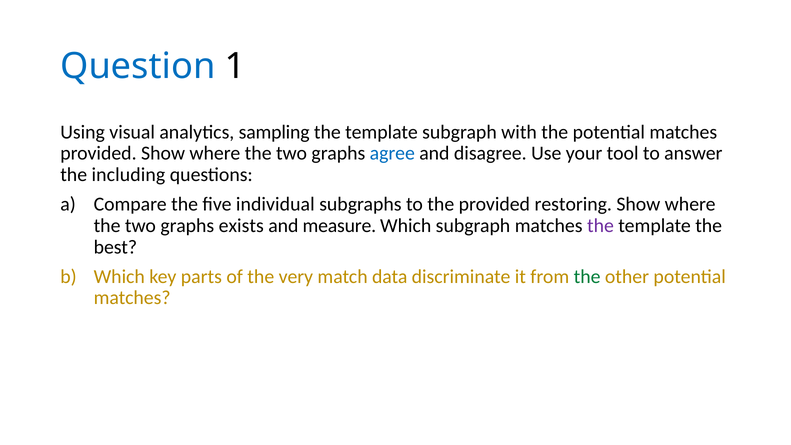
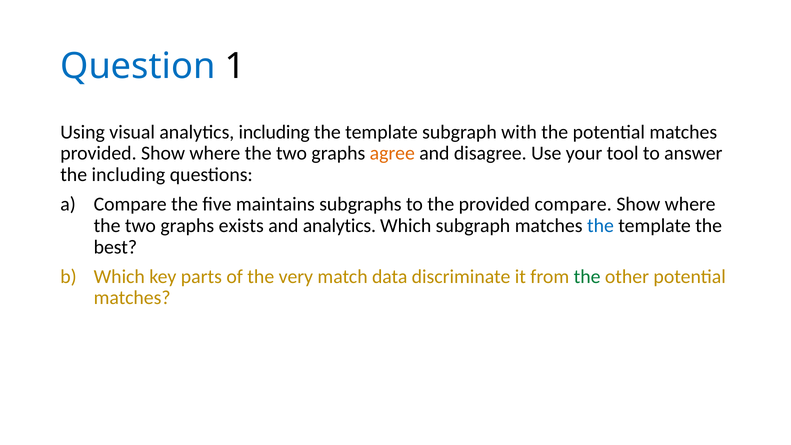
analytics sampling: sampling -> including (274, 132)
agree colour: blue -> orange (392, 153)
individual: individual -> maintains (275, 204)
provided restoring: restoring -> compare (573, 204)
and measure: measure -> analytics (339, 226)
the colour: purple -> blue (600, 226)
